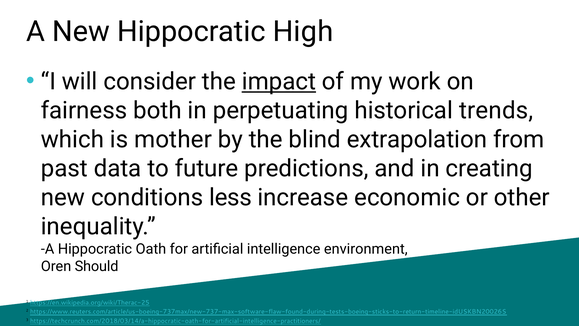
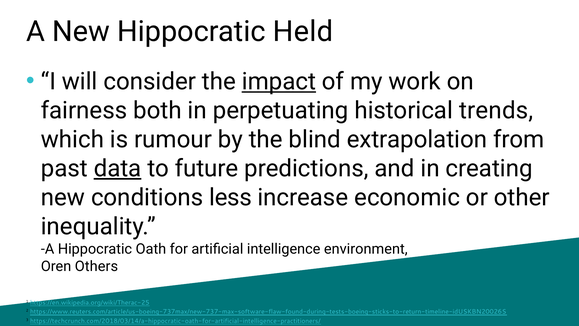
High: High -> Held (303, 32)
mother: mother -> rumour (173, 139)
data underline: none -> present (118, 168)
Should: Should -> Others (96, 266)
